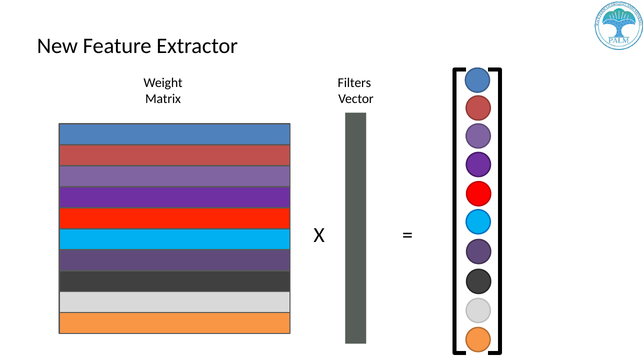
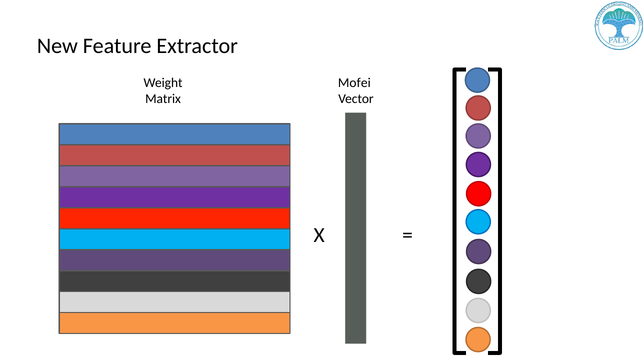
Filters: Filters -> Mofei (354, 83)
